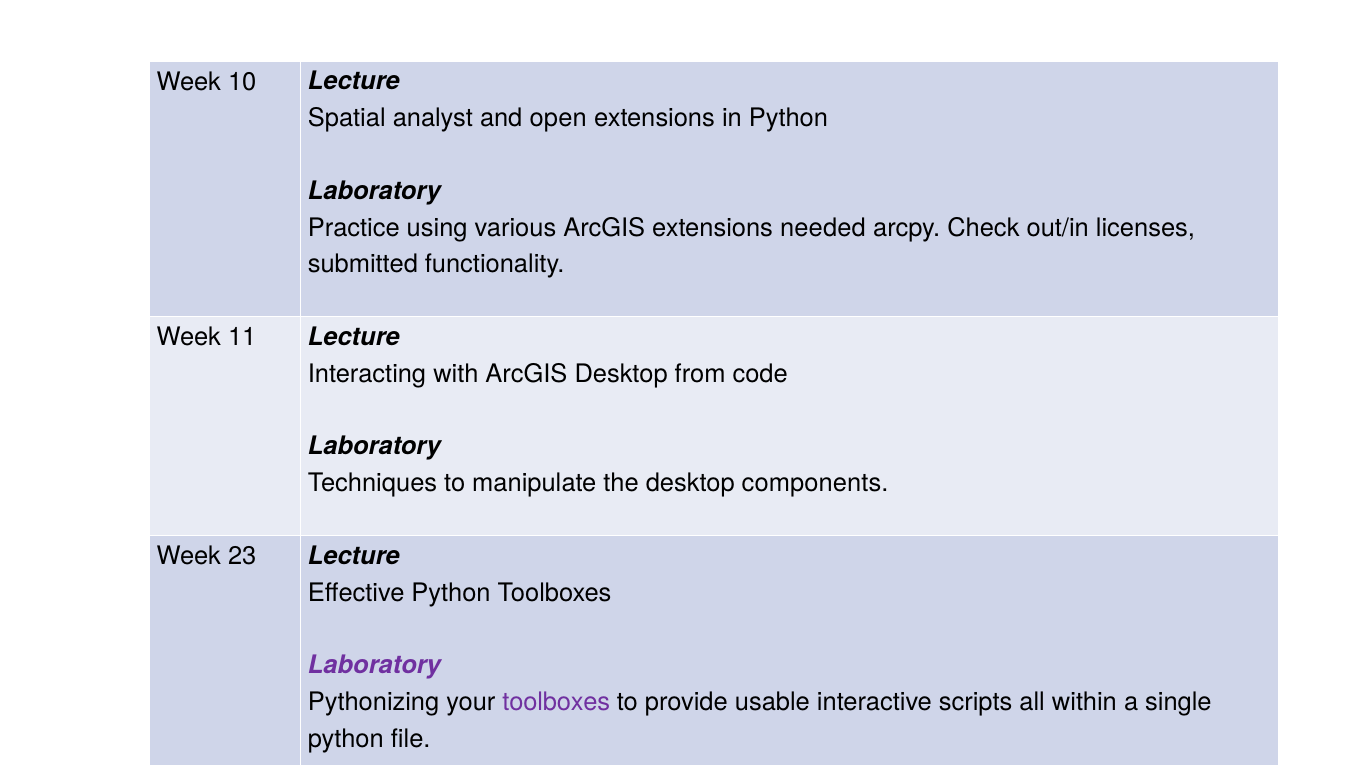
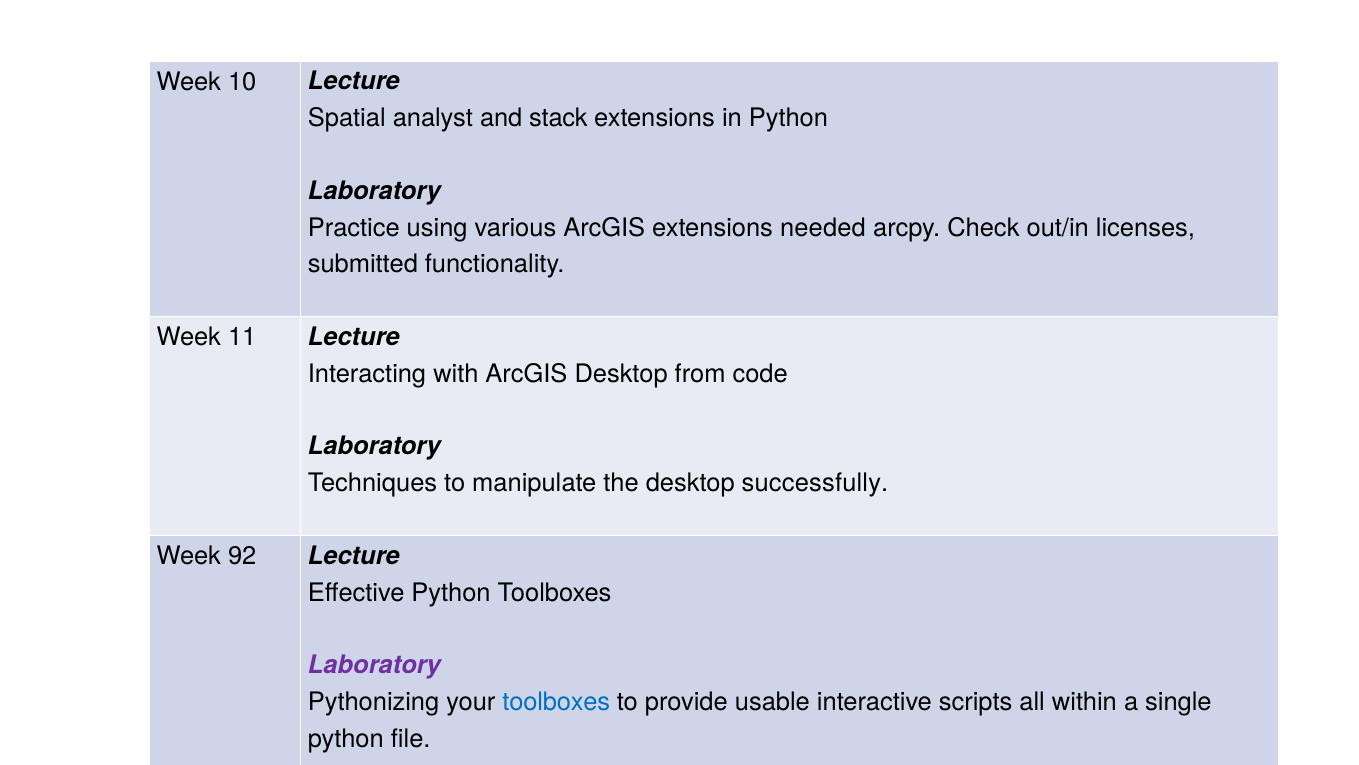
open: open -> stack (558, 118)
components: components -> successfully (815, 483)
23: 23 -> 92 (242, 556)
toolboxes colour: purple -> blue (556, 702)
